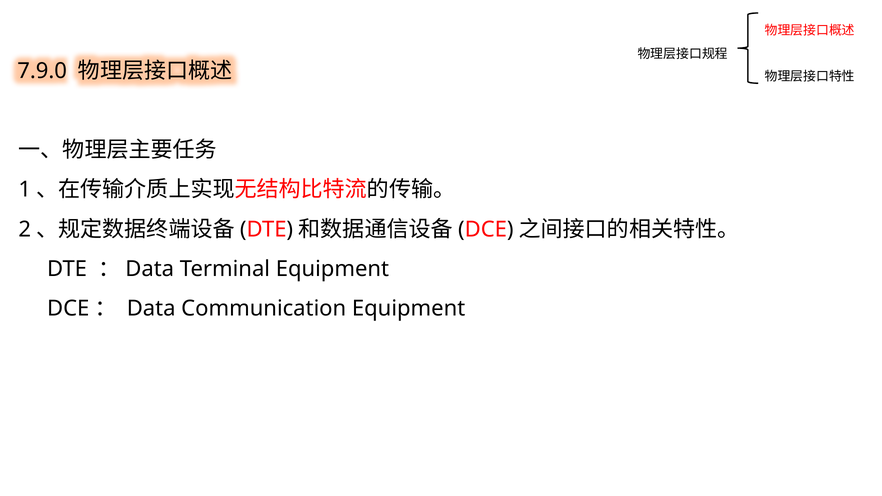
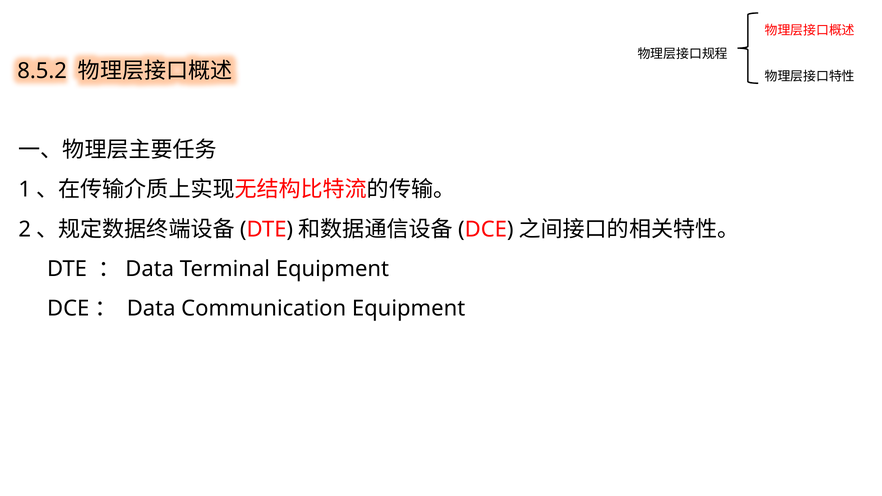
7.9.0: 7.9.0 -> 8.5.2 (42, 71)
